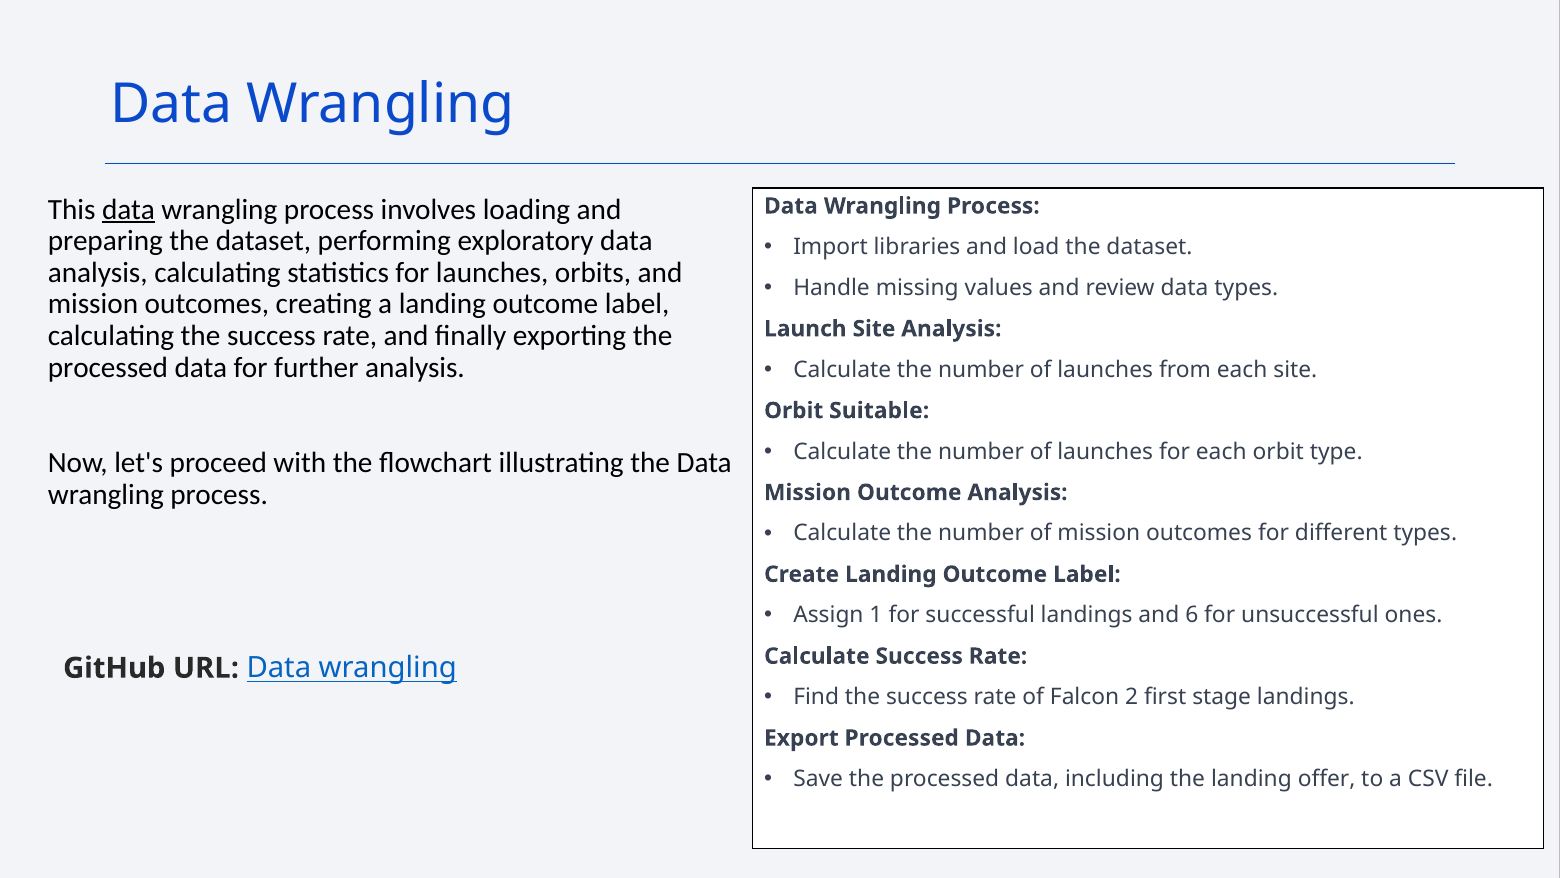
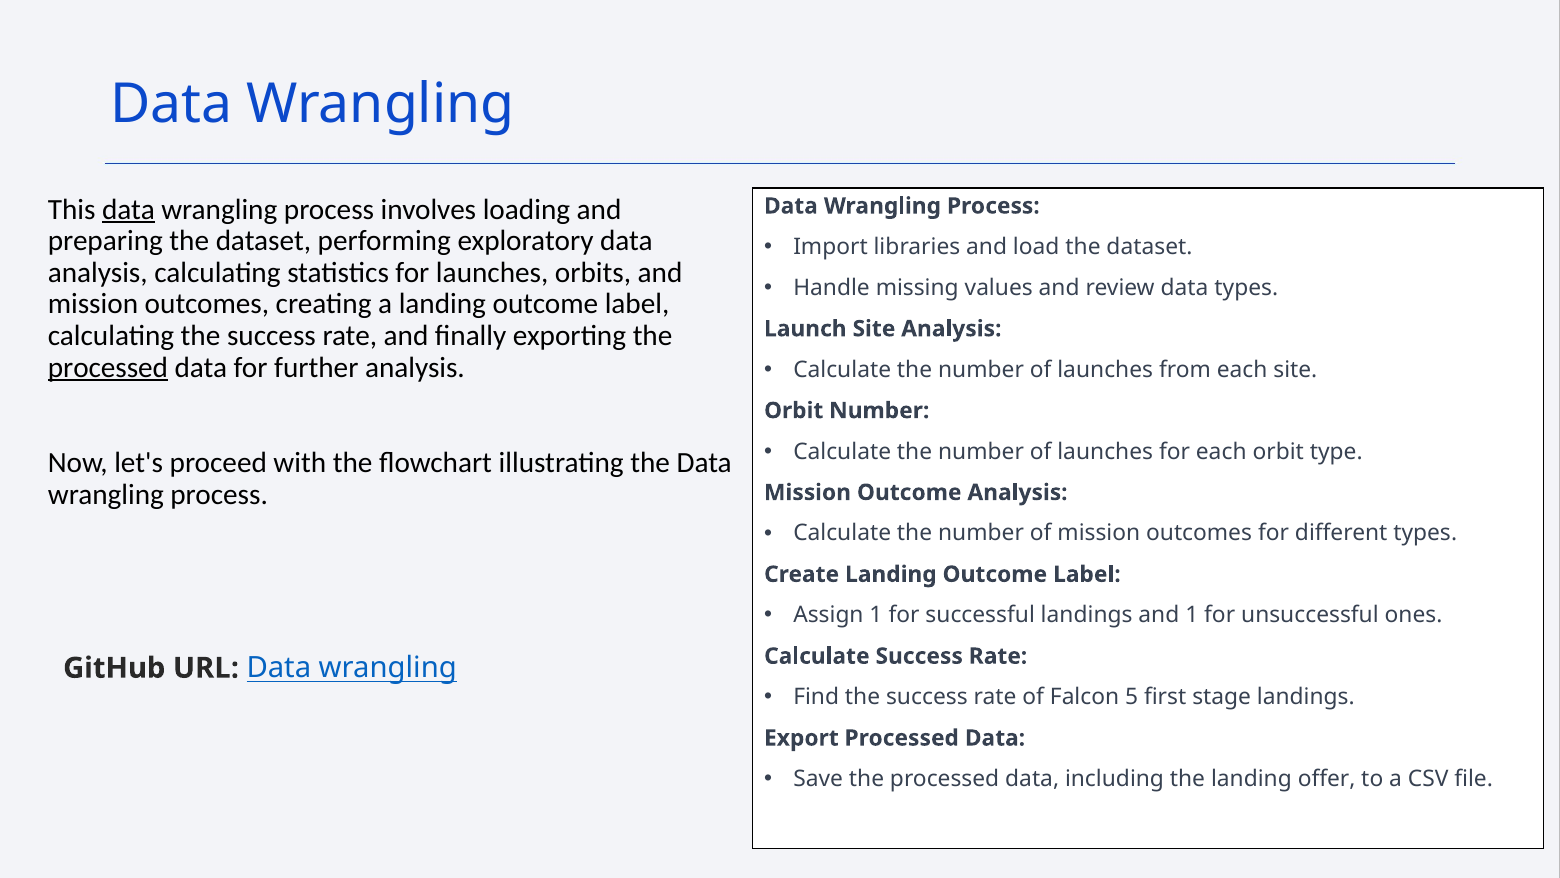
processed underline: none -> present (108, 367)
Orbit Suitable: Suitable -> Number (879, 410)
and 6: 6 -> 1 (1192, 615)
2: 2 -> 5 (1132, 697)
